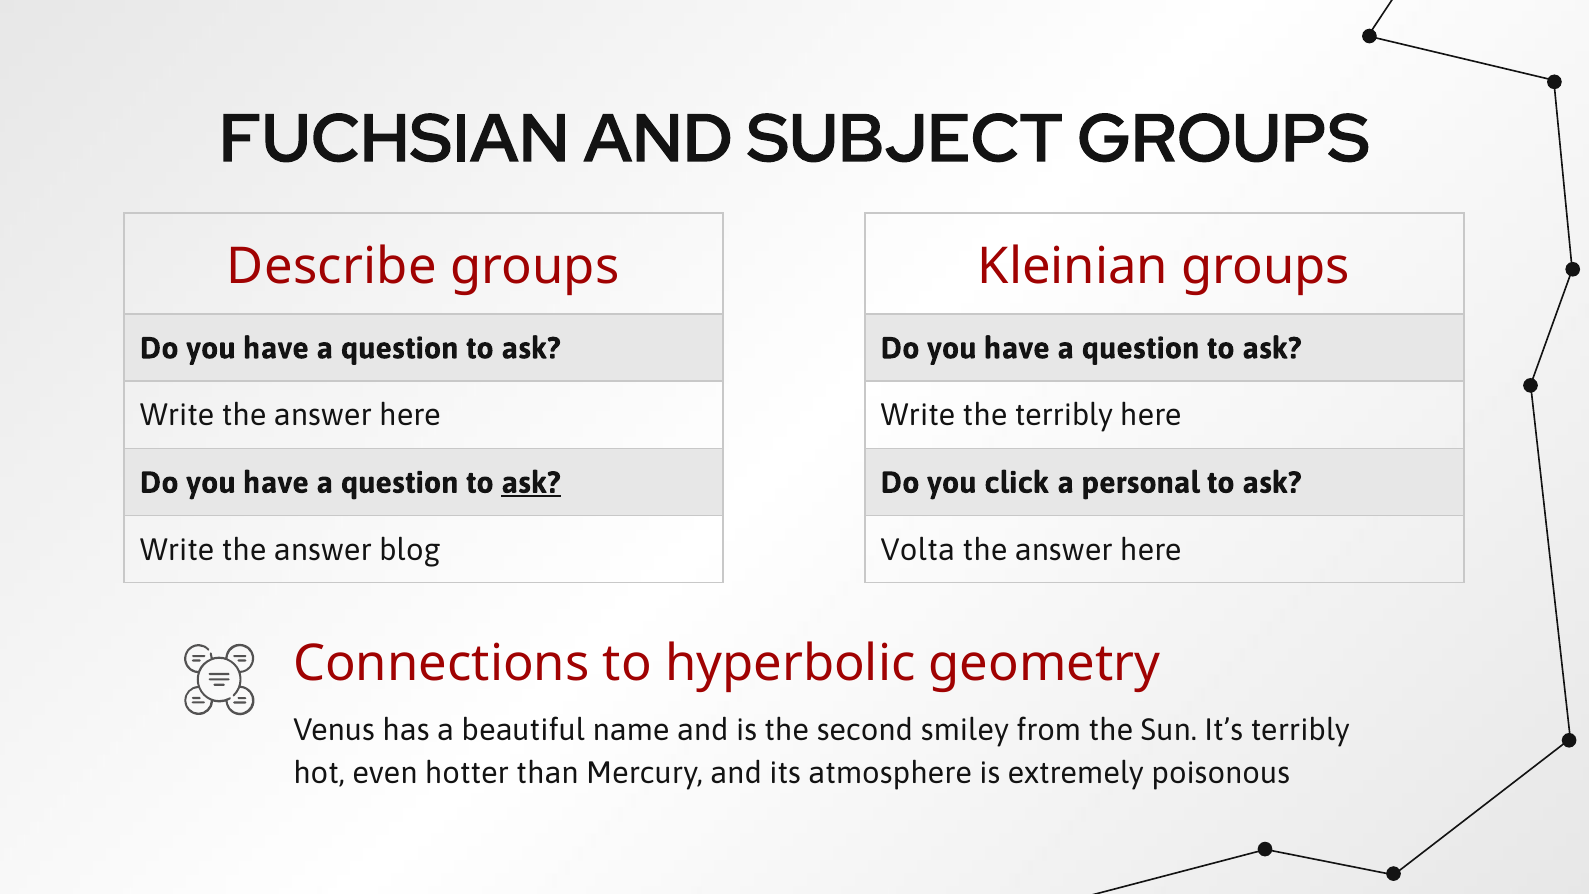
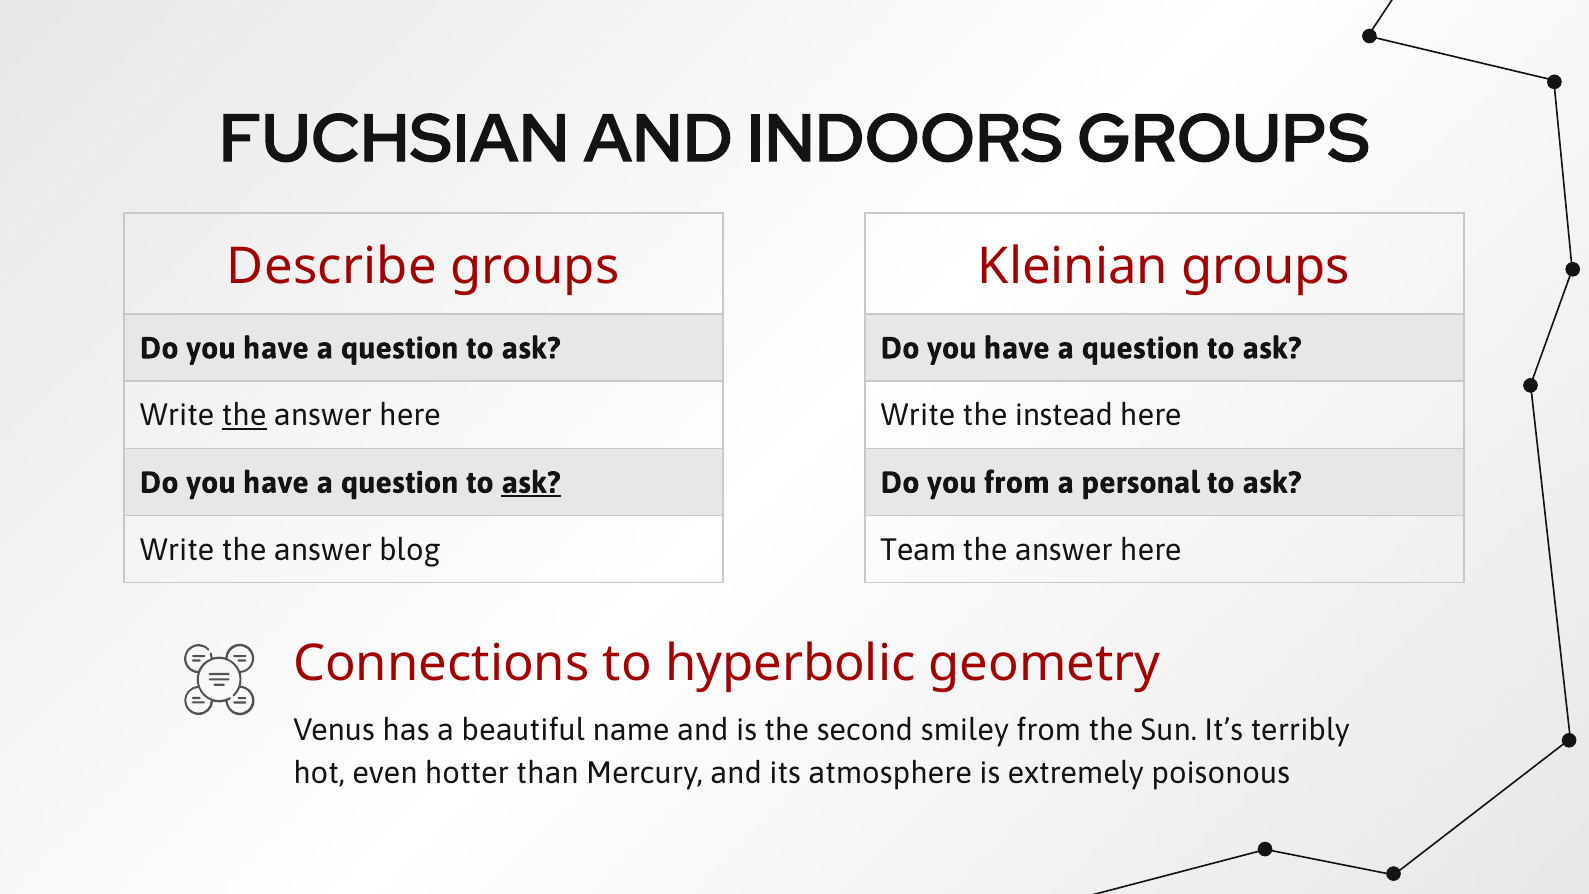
SUBJECT: SUBJECT -> INDOORS (905, 139)
the underline: none -> present (244, 415)
the terribly: terribly -> instead (1064, 415)
you click: click -> from (1017, 483)
Volta: Volta -> Team (918, 550)
